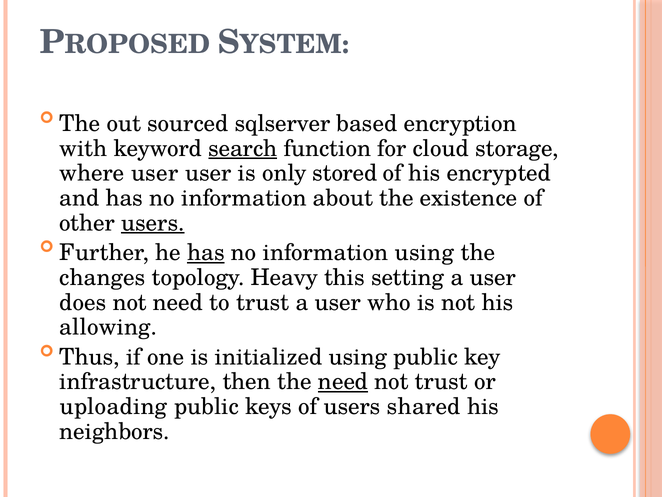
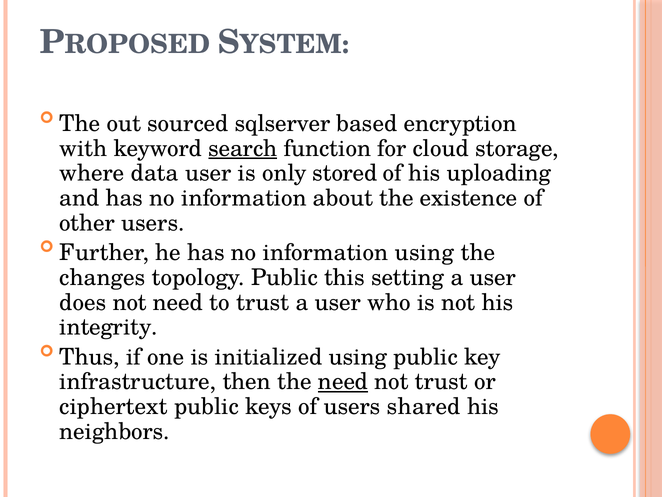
where user: user -> data (155, 173)
encrypted: encrypted -> uploading (499, 173)
users underline: present -> none (153, 223)
has underline: present -> none (206, 252)
topology Heavy: Heavy -> Public (284, 277)
allowing: allowing -> integrity (109, 327)
uploading: uploading -> ciphertext (114, 406)
